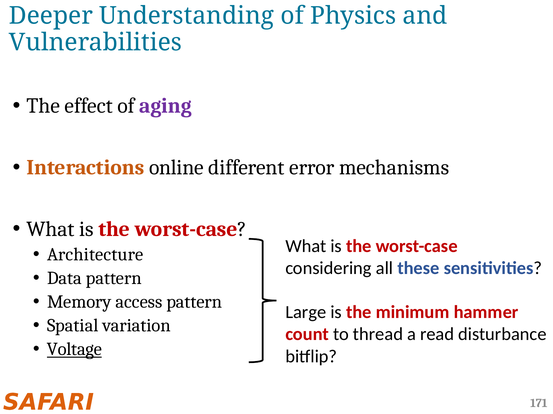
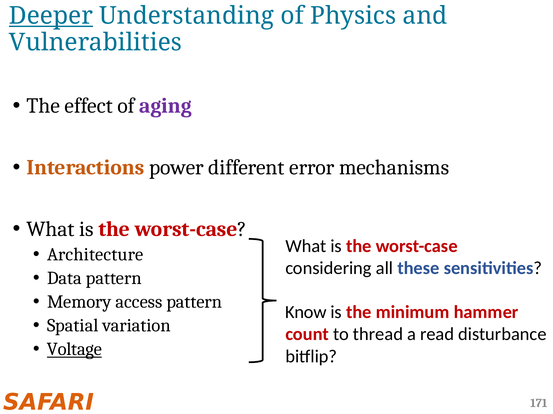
Deeper underline: none -> present (51, 16)
online: online -> power (176, 168)
Large: Large -> Know (306, 313)
